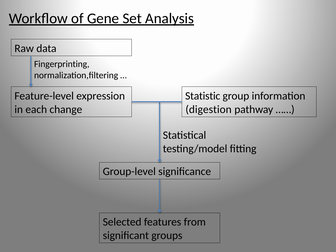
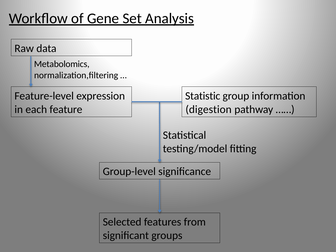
Fingerprinting: Fingerprinting -> Metabolomics (62, 64)
change: change -> feature (66, 109)
